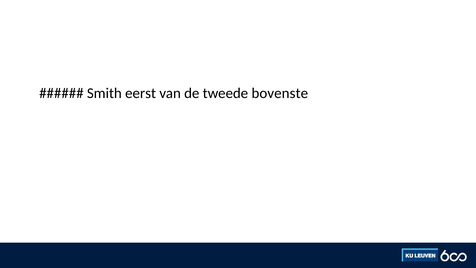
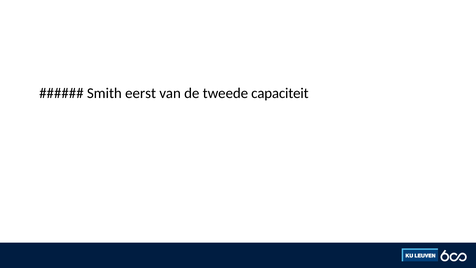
bovenste: bovenste -> capaciteit (280, 93)
